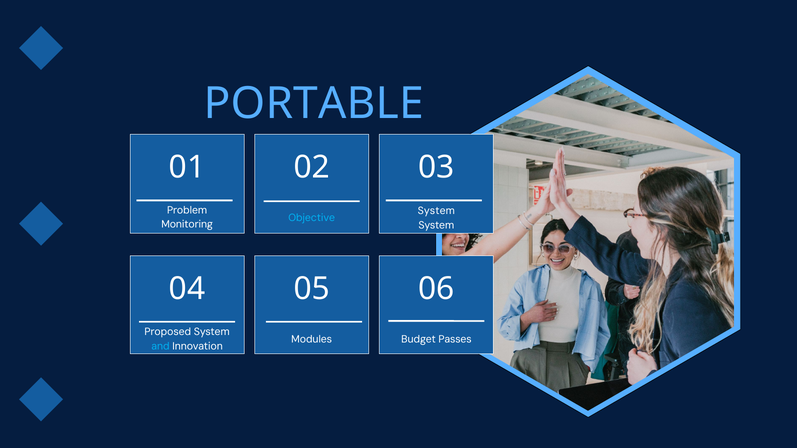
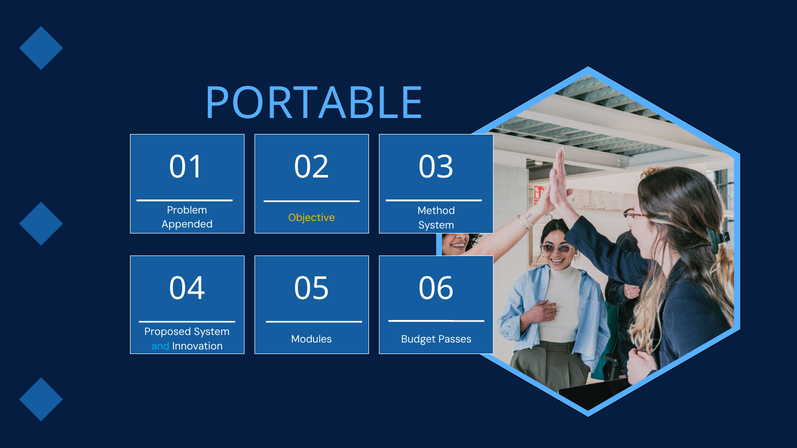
System: System -> Method (436, 211)
Objective colour: light blue -> yellow (312, 218)
Monitoring: Monitoring -> Appended (187, 225)
